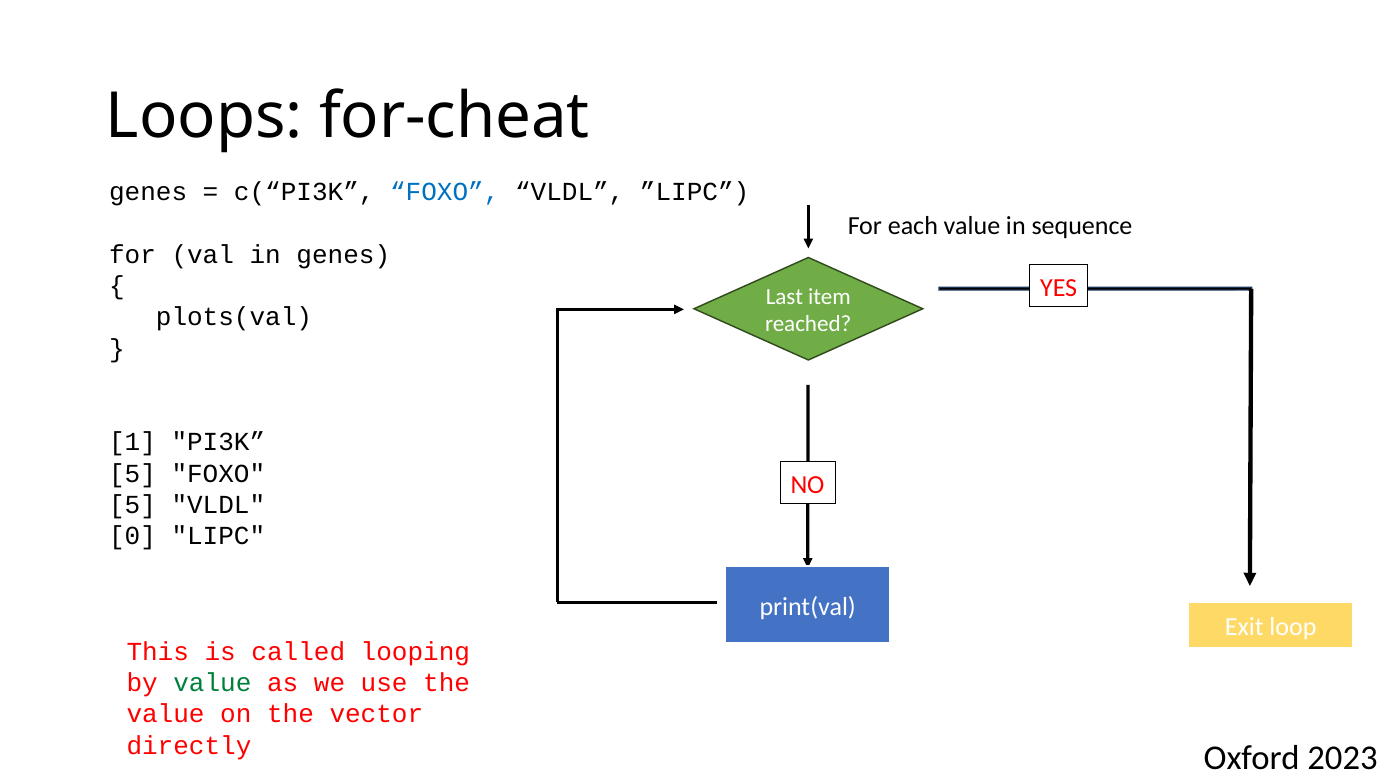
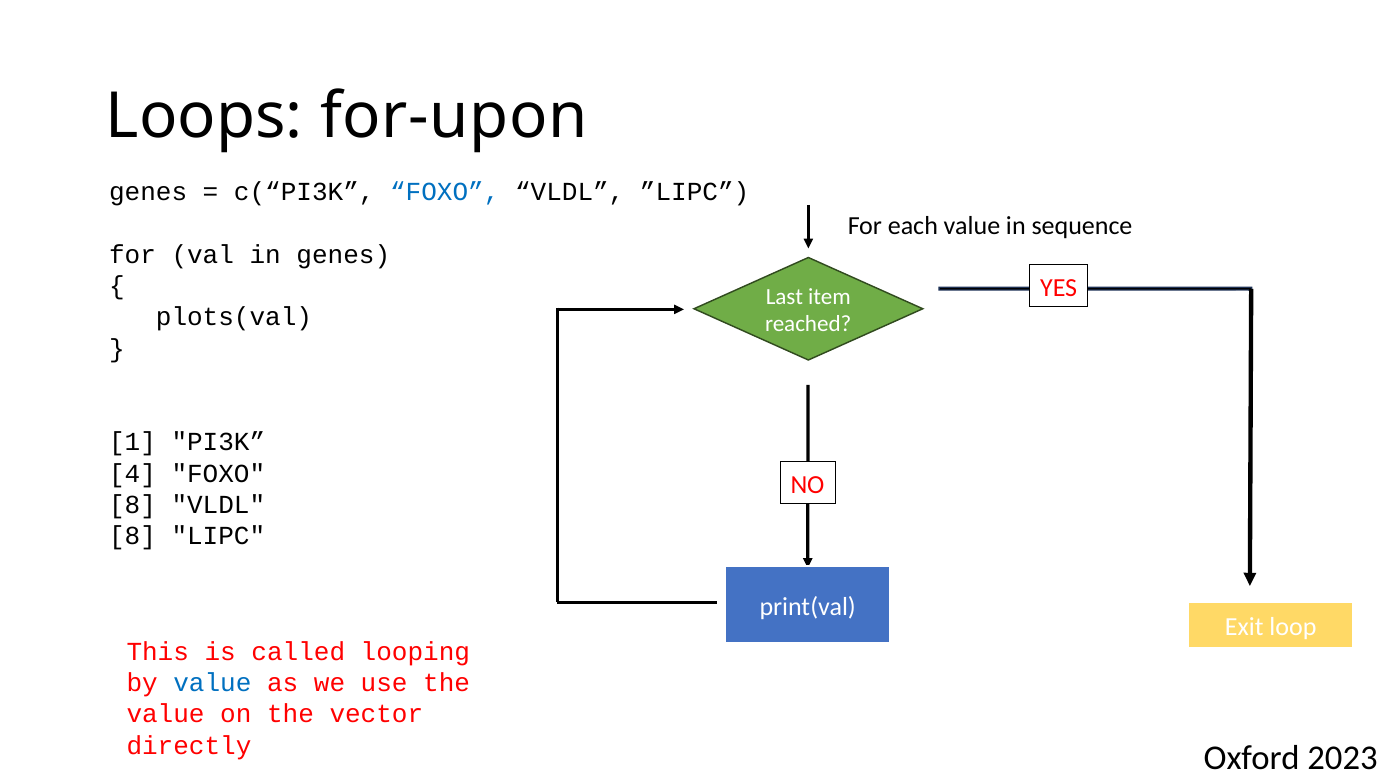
for-cheat: for-cheat -> for-upon (454, 117)
5: 5 -> 4 (132, 473)
5: 5 -> 8 (132, 504)
0: 0 -> 8 (132, 536)
value colour: green -> blue (212, 683)
